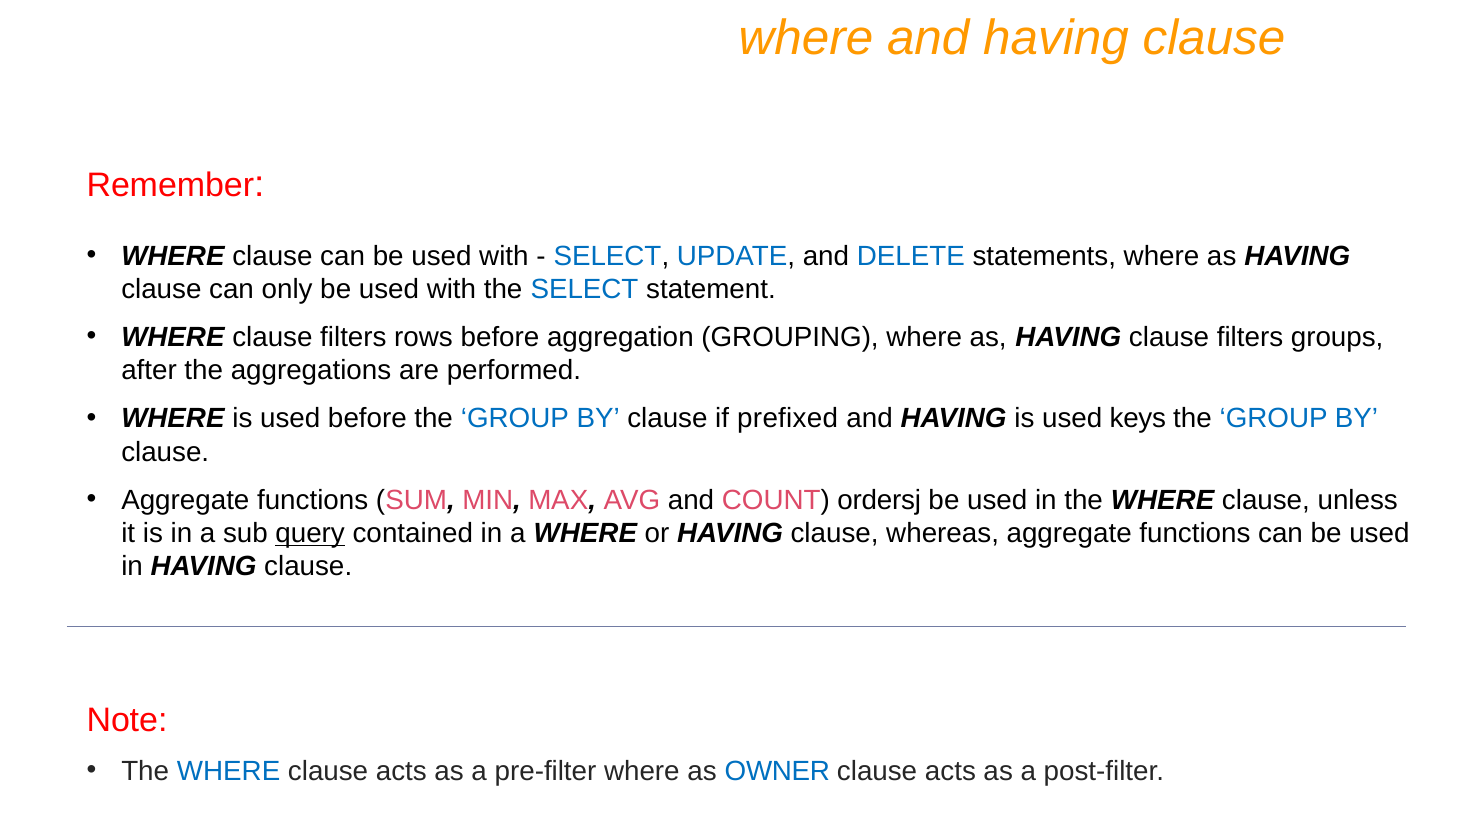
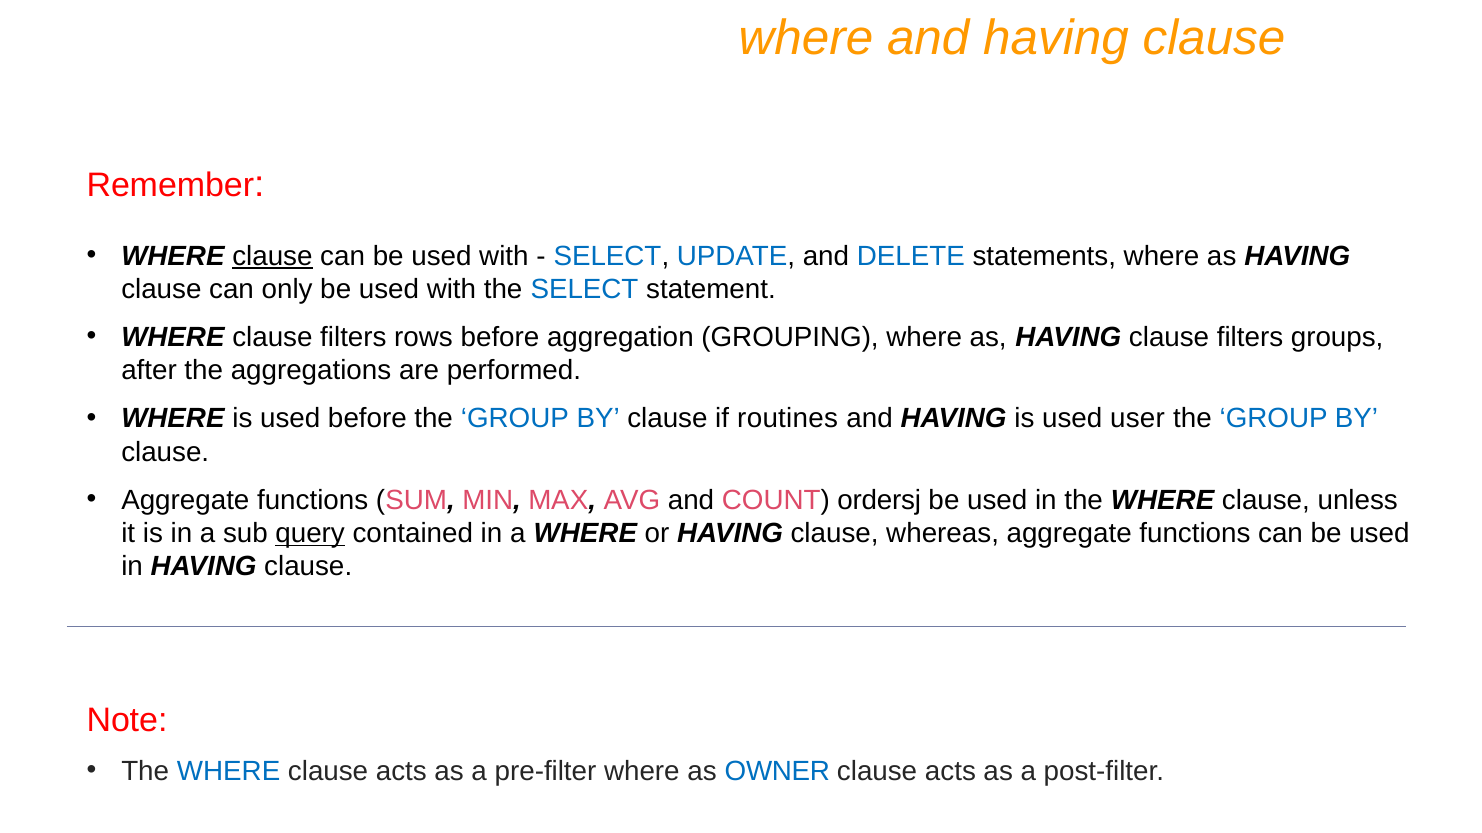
clause underline: none -> present (272, 256)
prefixed: prefixed -> routines (788, 419)
keys: keys -> user (1138, 419)
